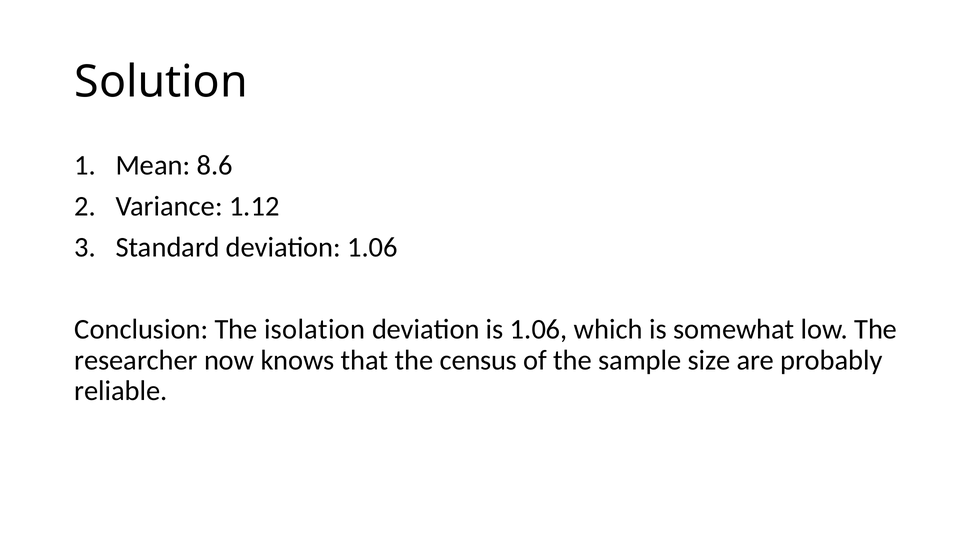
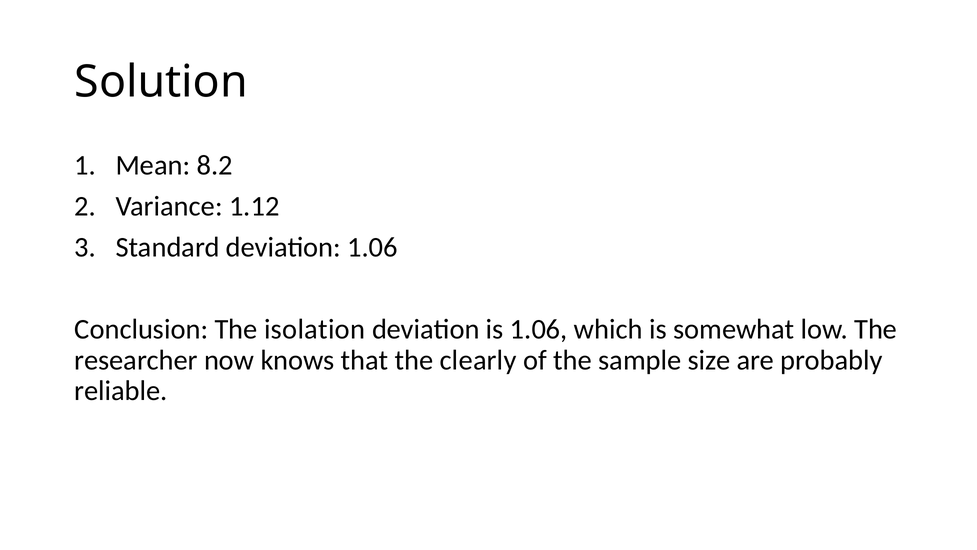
8.6: 8.6 -> 8.2 (215, 165)
census: census -> clearly (478, 360)
